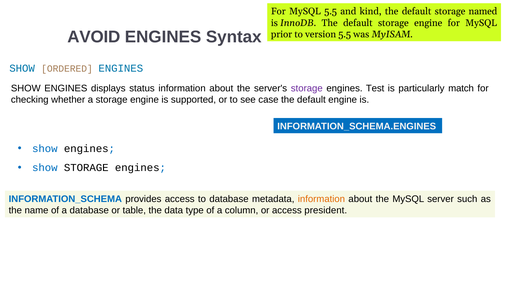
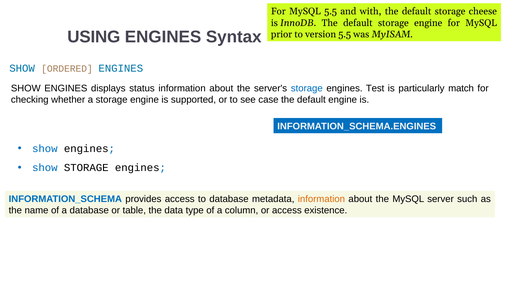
kind: kind -> with (371, 11)
named: named -> cheese (483, 11)
AVOID: AVOID -> USING (94, 37)
storage colour: purple -> blue (307, 88)
president: president -> existence (326, 211)
